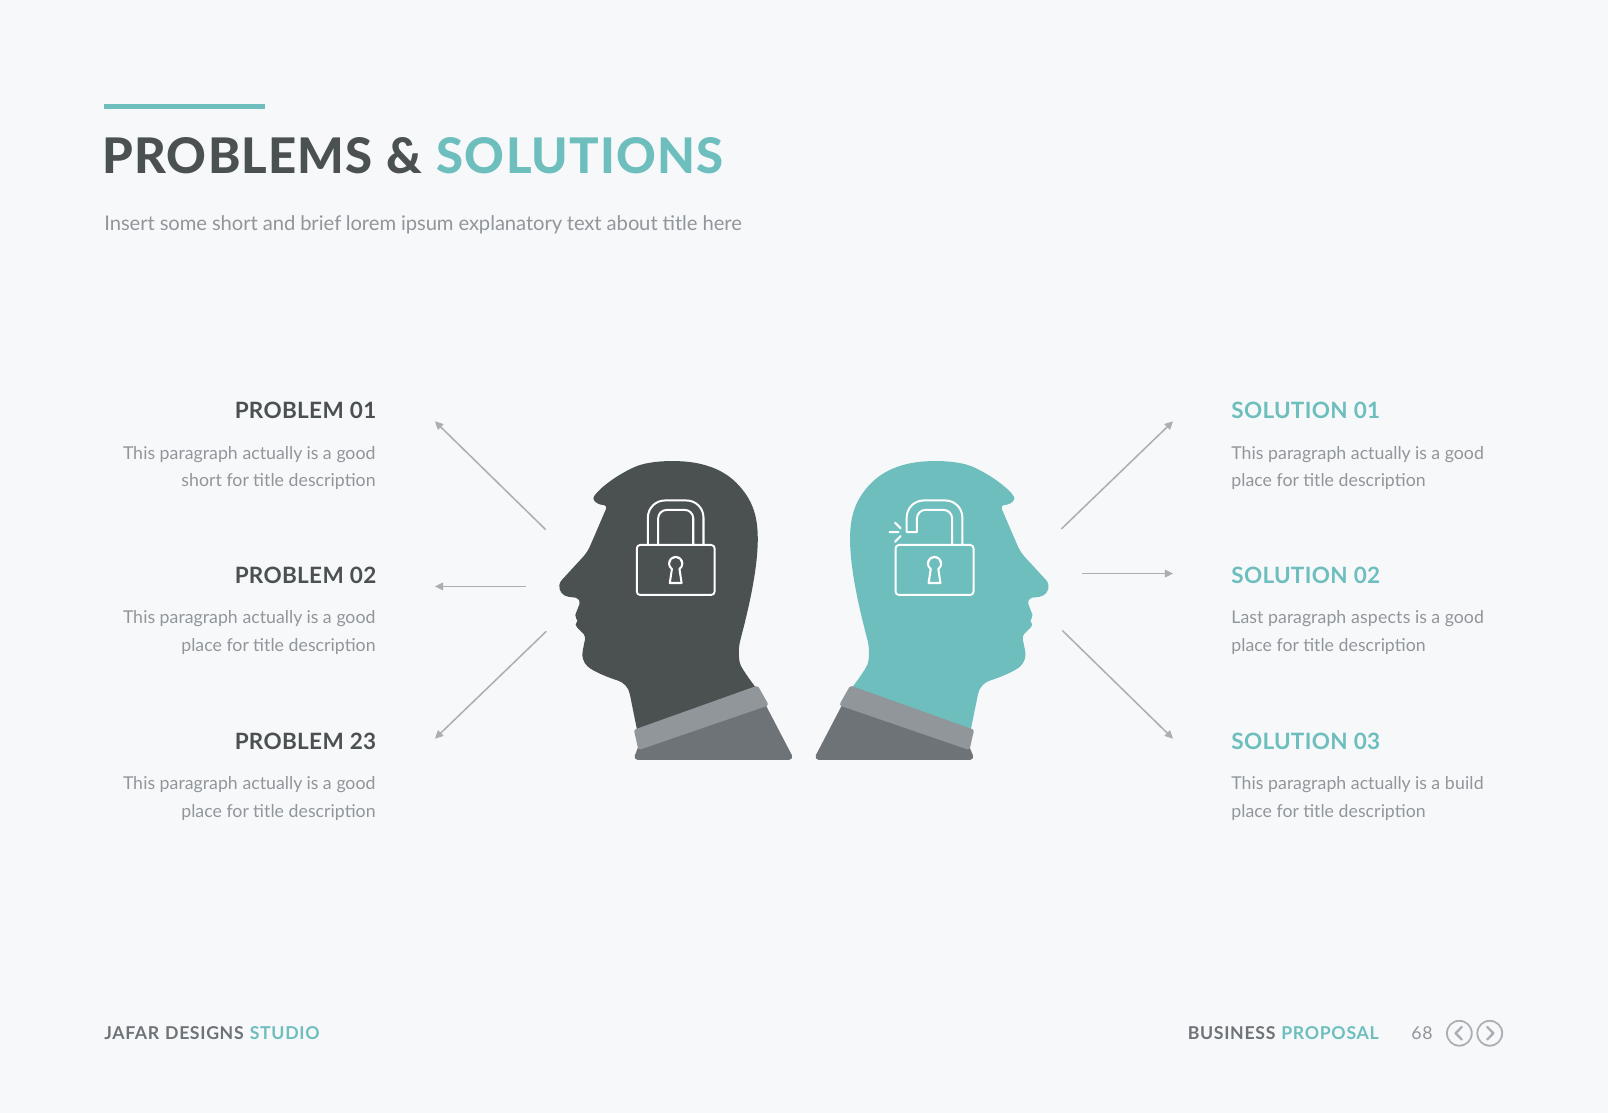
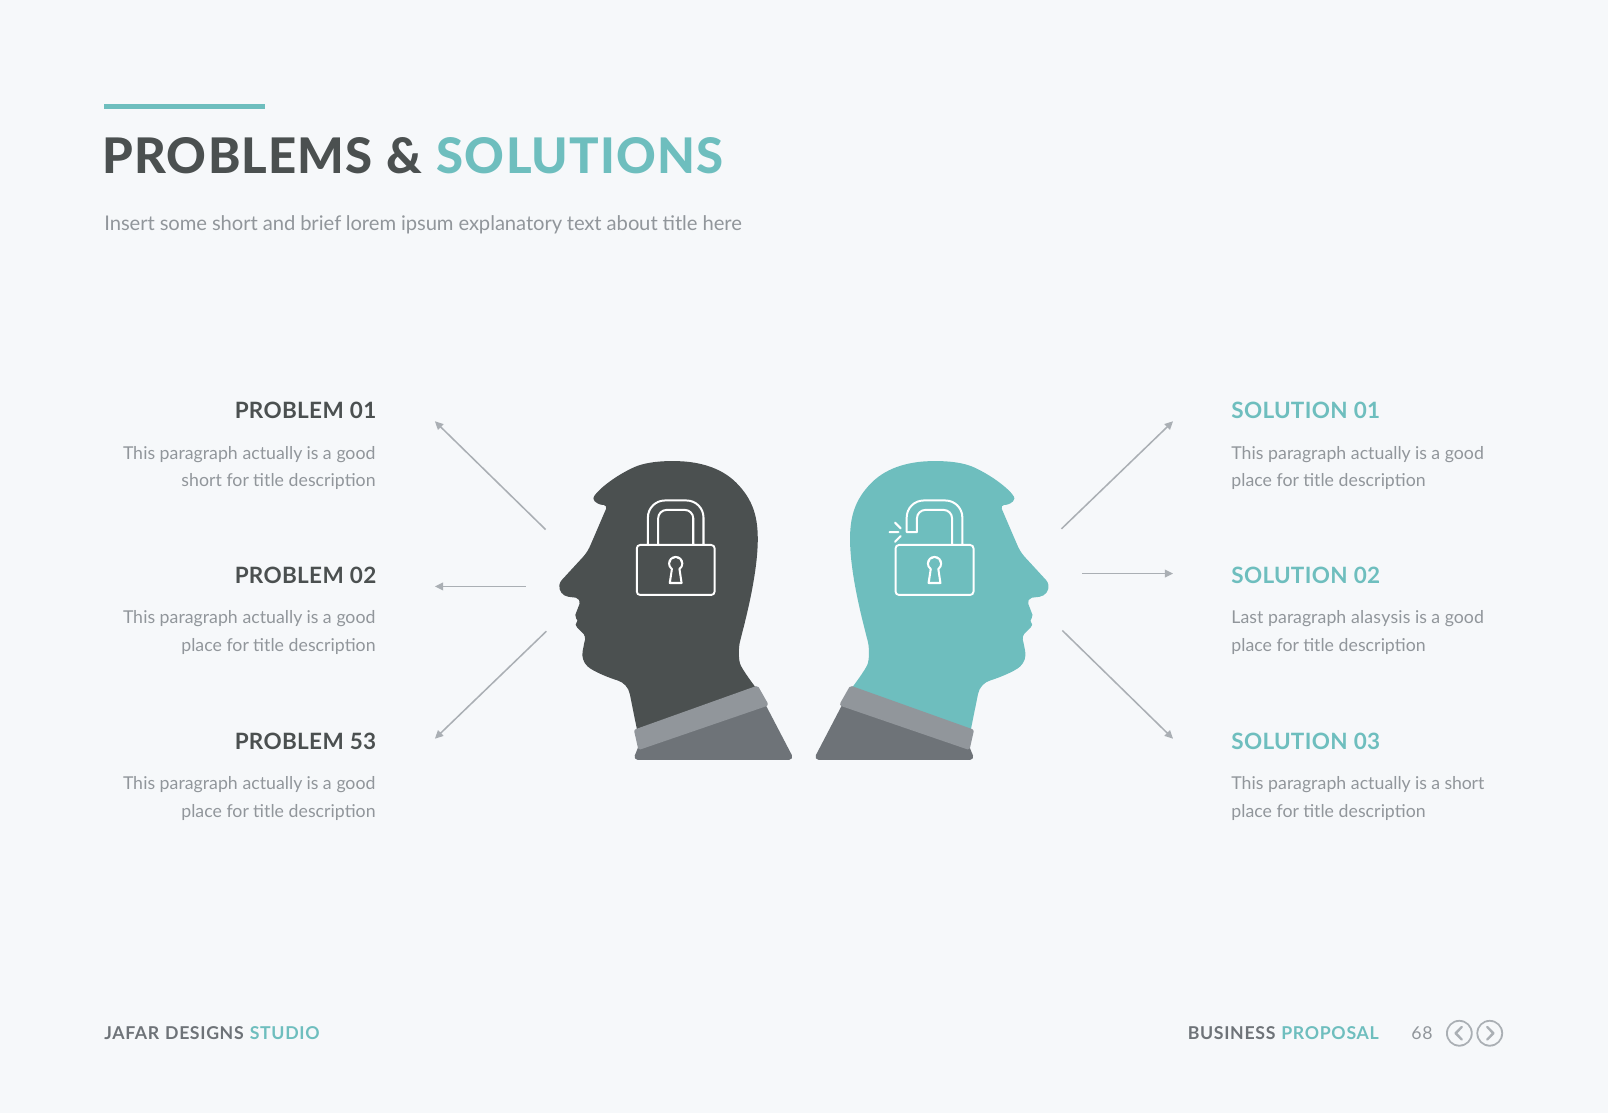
aspects: aspects -> alasysis (1381, 618)
23: 23 -> 53 (363, 742)
a build: build -> short (1465, 784)
